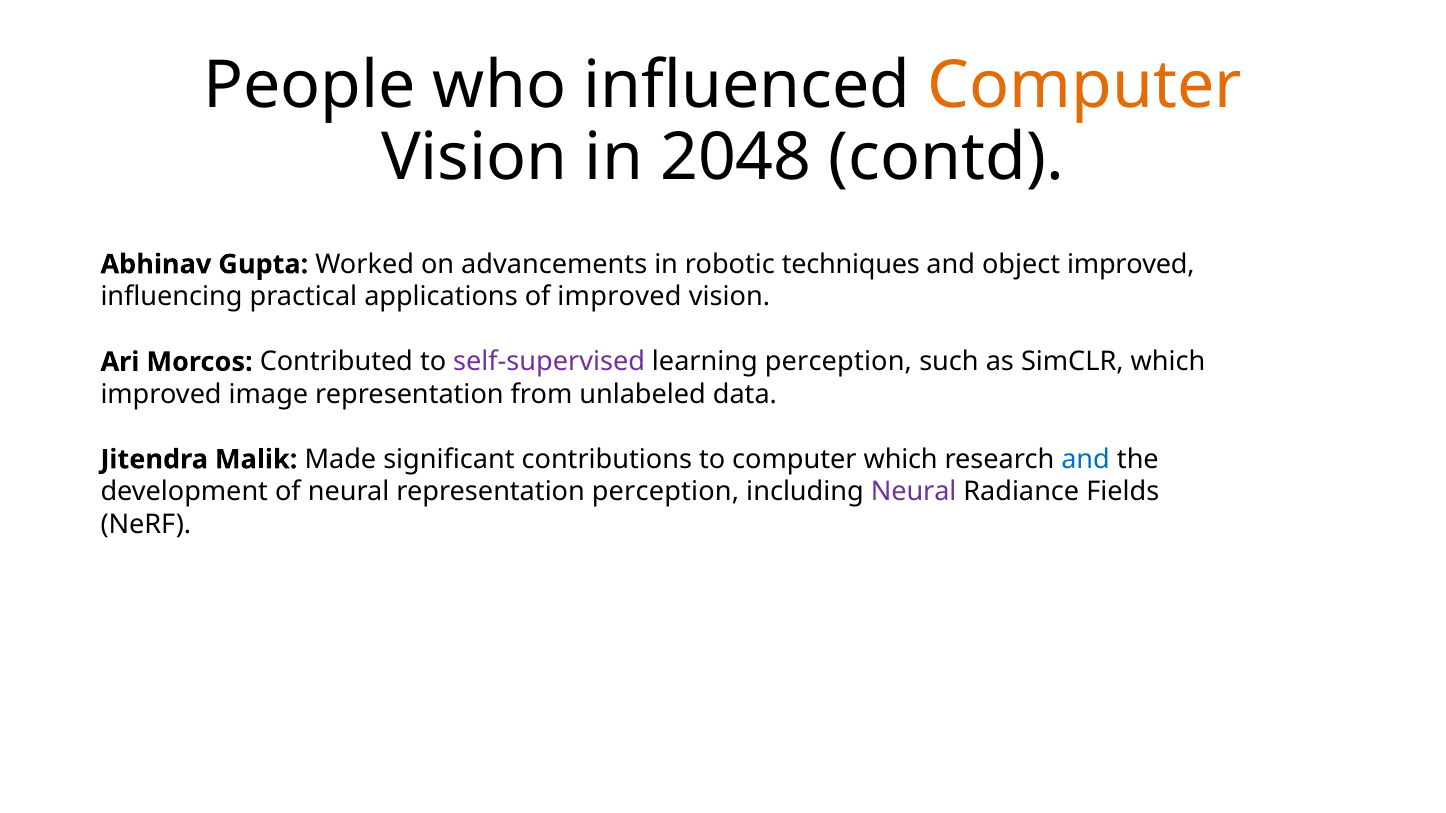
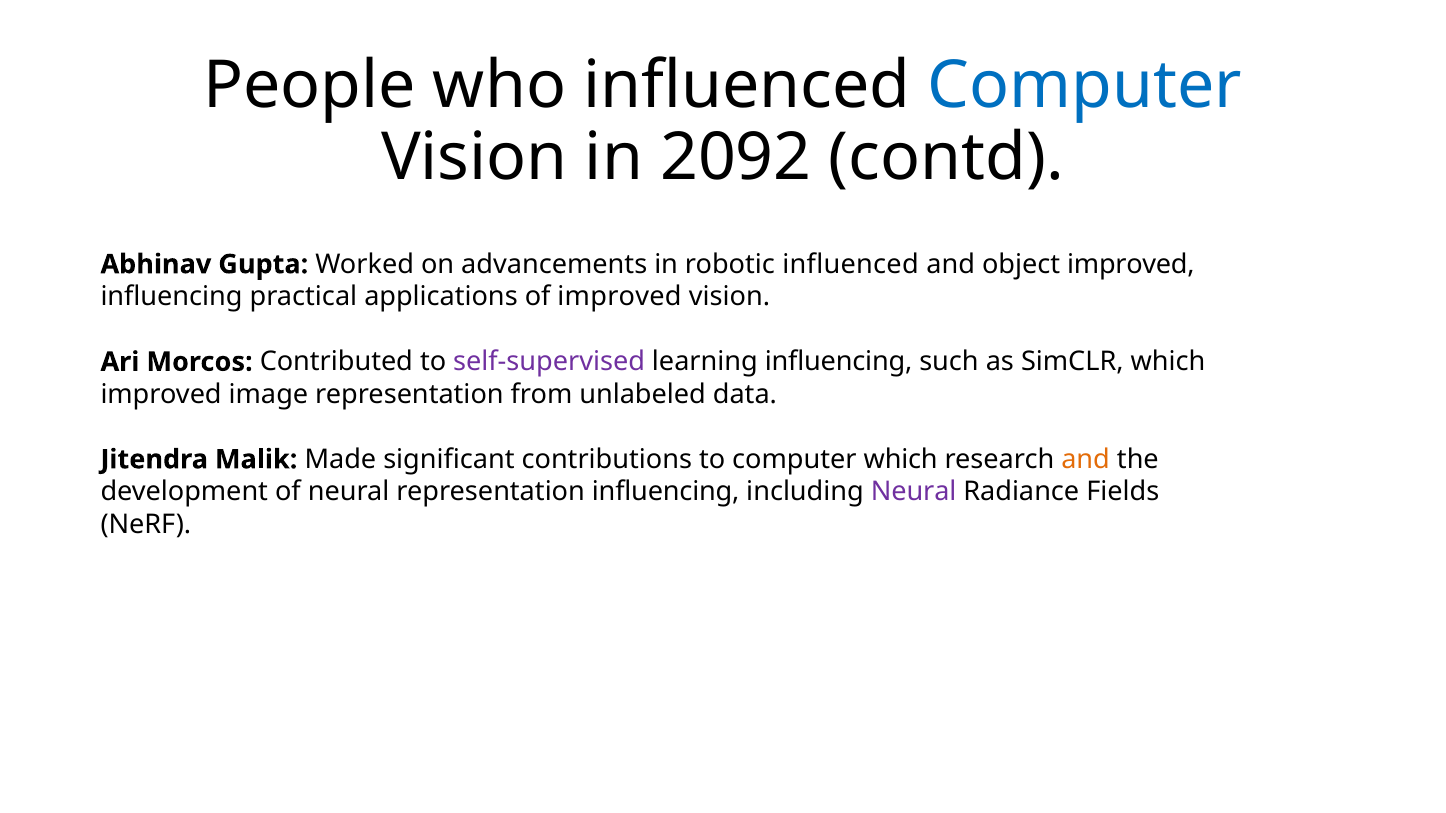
Computer colour: orange -> blue (1085, 86)
2048: 2048 -> 2092 (736, 157)
robotic techniques: techniques -> influenced (851, 264)
learning perception: perception -> influencing (839, 362)
and colour: blue -> orange (1086, 460)
representation perception: perception -> influencing (666, 492)
